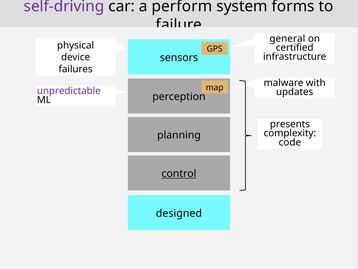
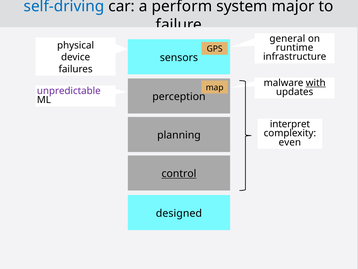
self-driving colour: purple -> blue (64, 6)
forms: forms -> major (293, 6)
certified: certified -> runtime (295, 48)
with underline: none -> present (316, 83)
presents: presents -> interpret (290, 124)
code: code -> even (290, 142)
